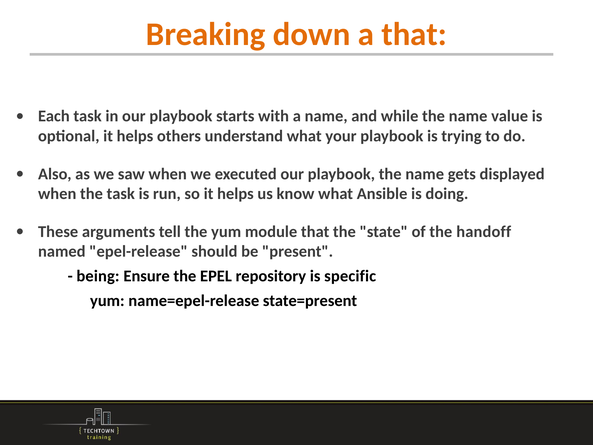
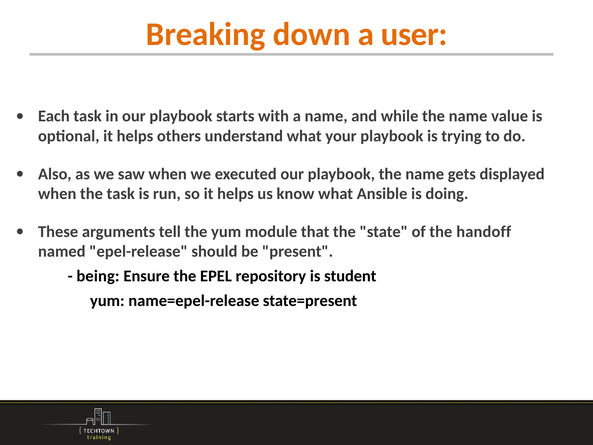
a that: that -> user (414, 34)
specific: specific -> student (350, 276)
